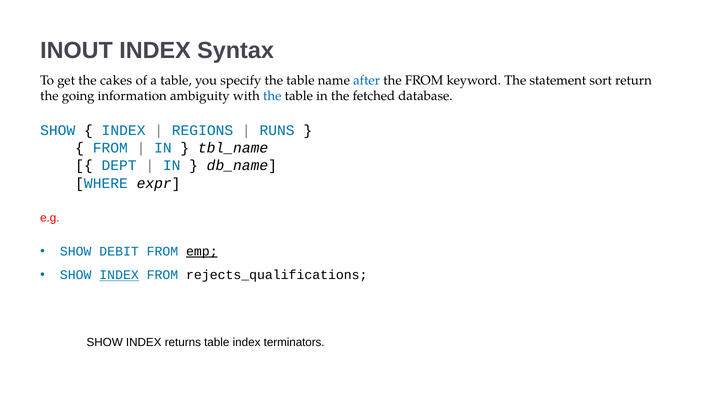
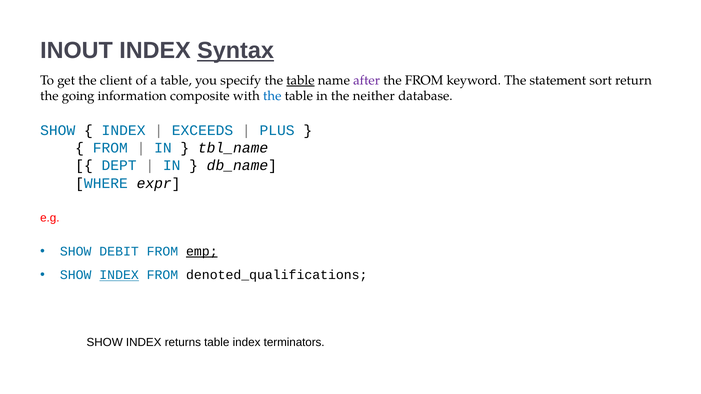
Syntax underline: none -> present (236, 51)
cakes: cakes -> client (116, 80)
table underline: none -> present (300, 80)
after colour: blue -> purple (367, 80)
ambiguity: ambiguity -> composite (200, 96)
fetched: fetched -> neither (374, 96)
REGIONS: REGIONS -> EXCEEDS (203, 131)
RUNS: RUNS -> PLUS (277, 131)
rejects_qualifications: rejects_qualifications -> denoted_qualifications (277, 275)
